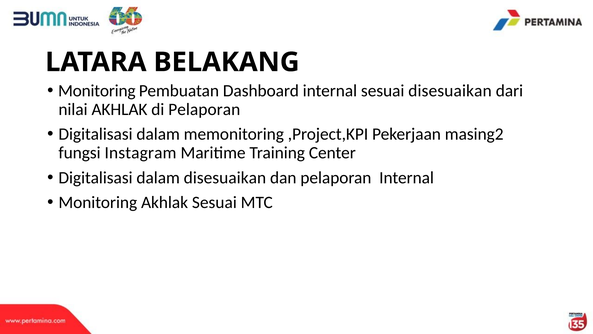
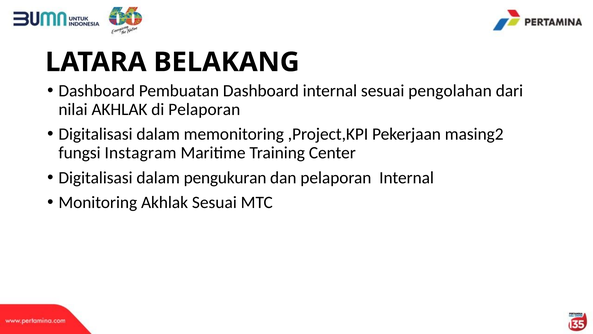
Monitoring: Monitoring -> Dashboard (97, 91)
sesuai disesuaikan: disesuaikan -> pengolahan (450, 91)
dalam disesuaikan: disesuaikan -> pengukuran (225, 178)
